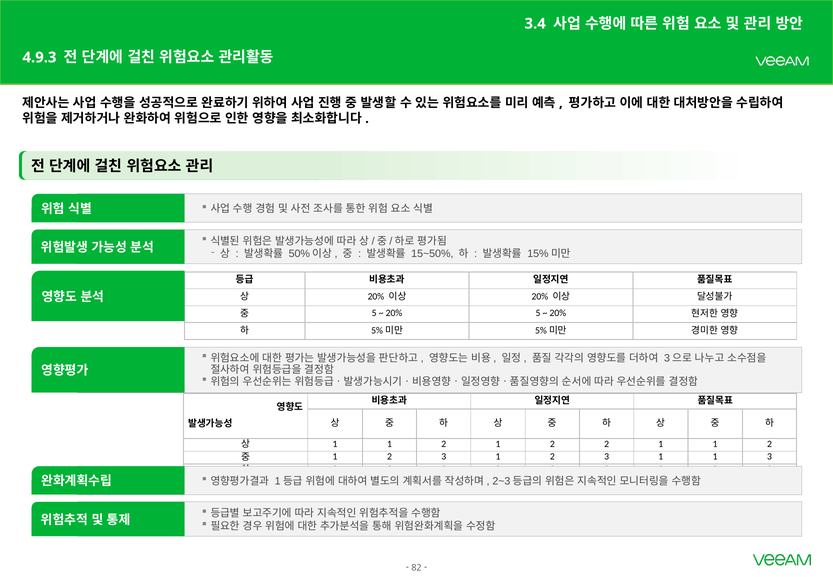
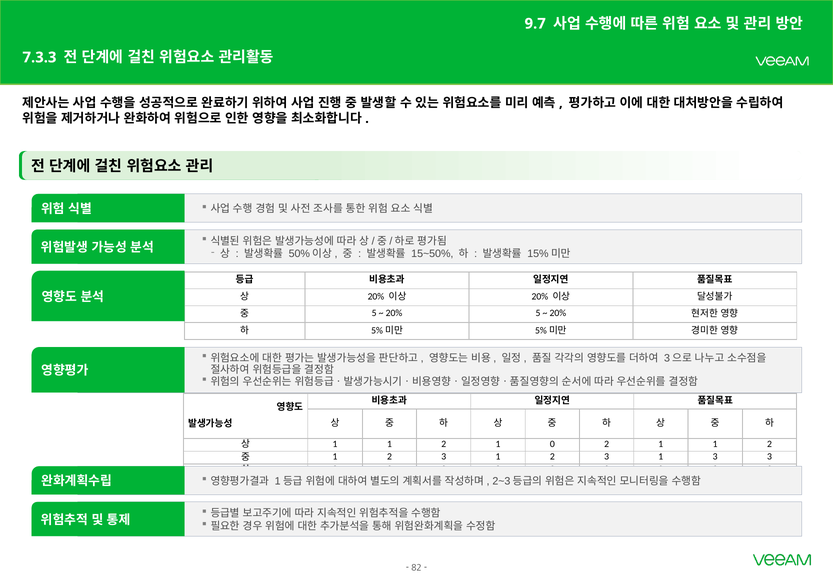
3.4: 3.4 -> 9.7 (535, 24)
4.9.3: 4.9.3 -> 7.3.3 (39, 57)
2 1 2: 2 -> 0 (552, 444)
3 1 1: 1 -> 3 (715, 456)
